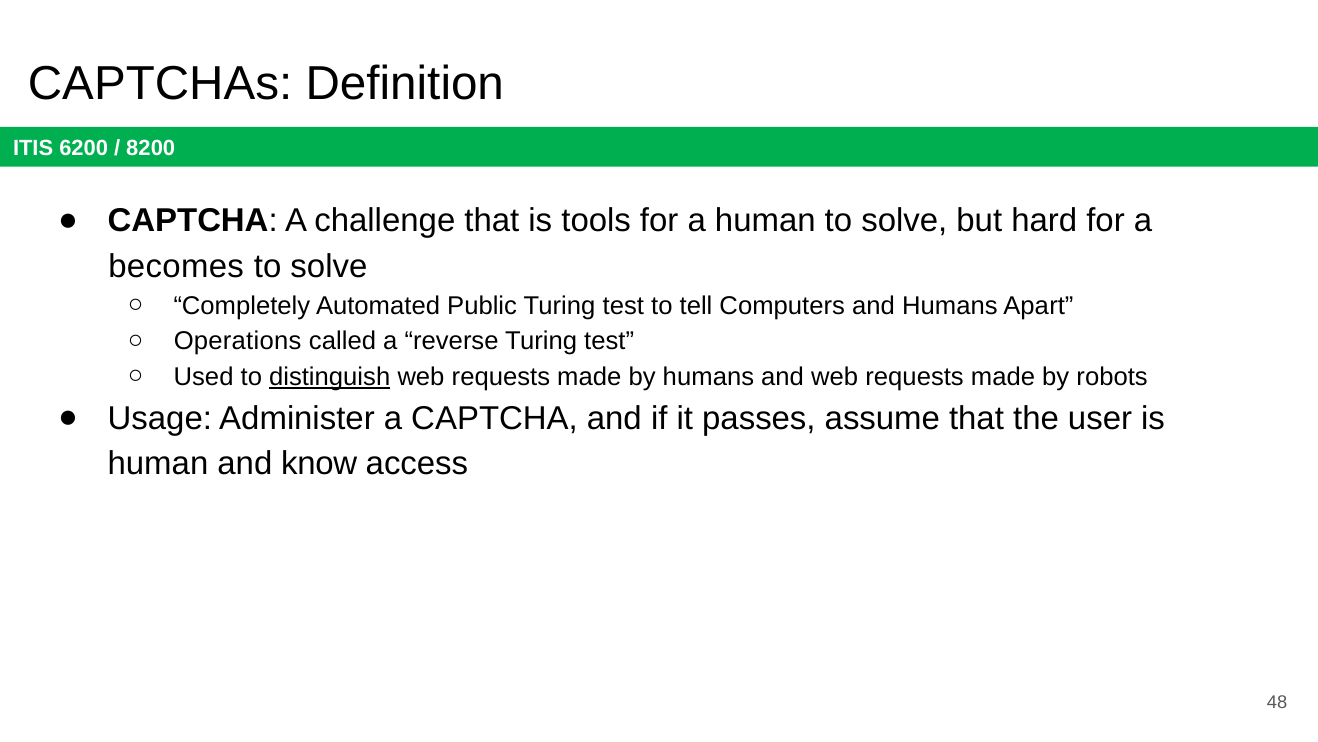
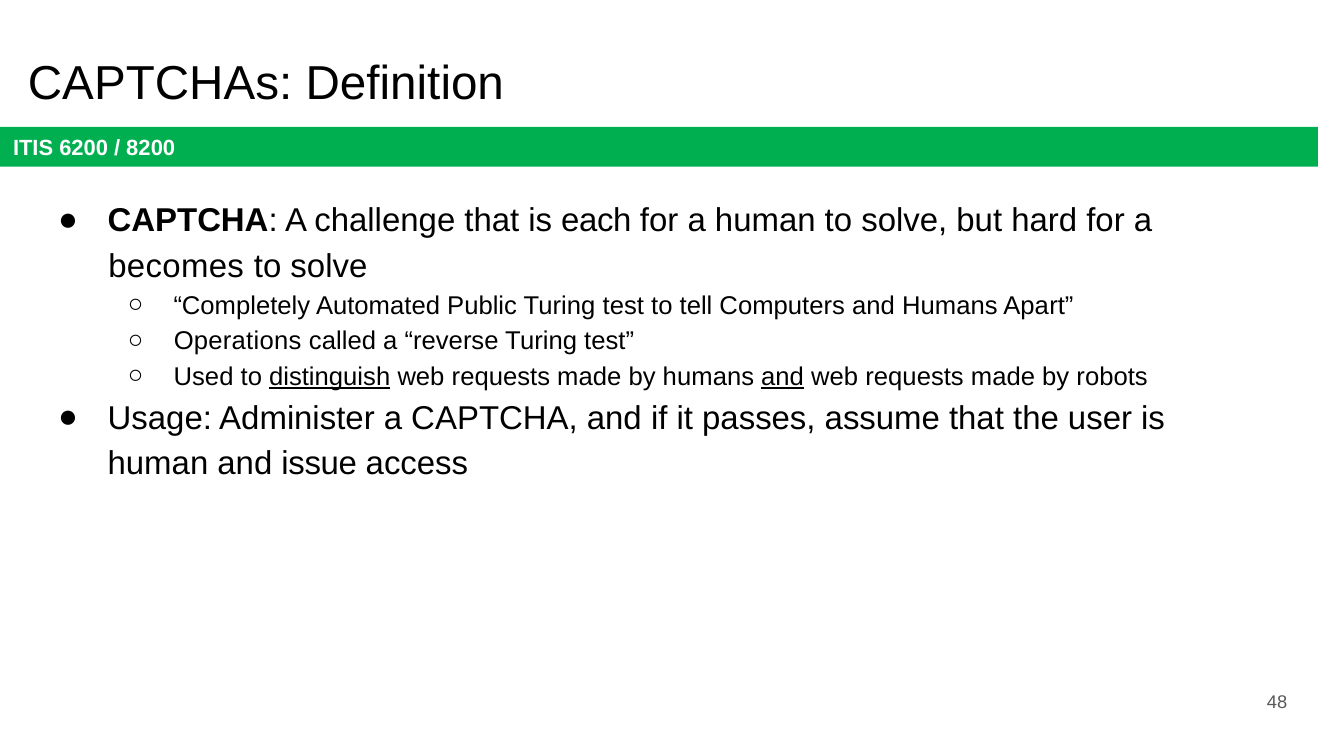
tools: tools -> each (596, 221)
and underline: none -> present (783, 377)
know: know -> issue (319, 464)
